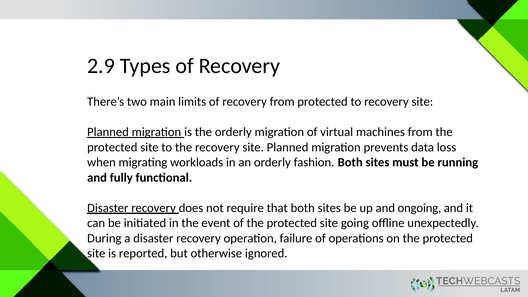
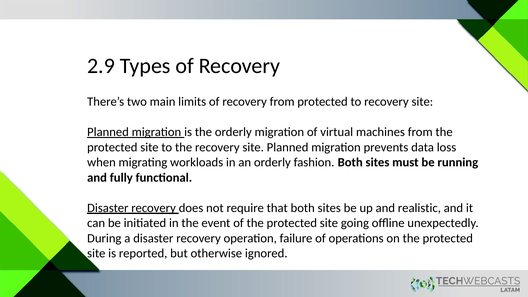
ongoing: ongoing -> realistic (419, 208)
